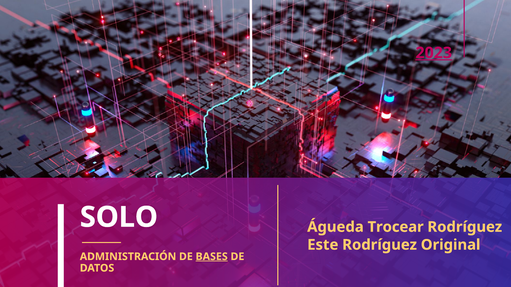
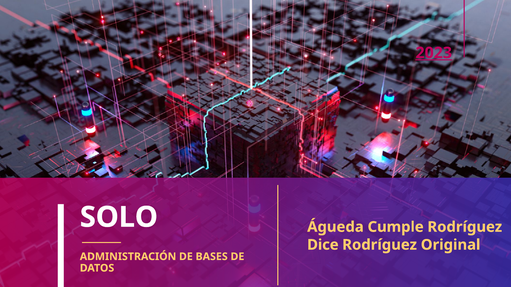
Trocear: Trocear -> Cumple (396, 227)
Este: Este -> Dice (323, 245)
BASES underline: present -> none (212, 257)
